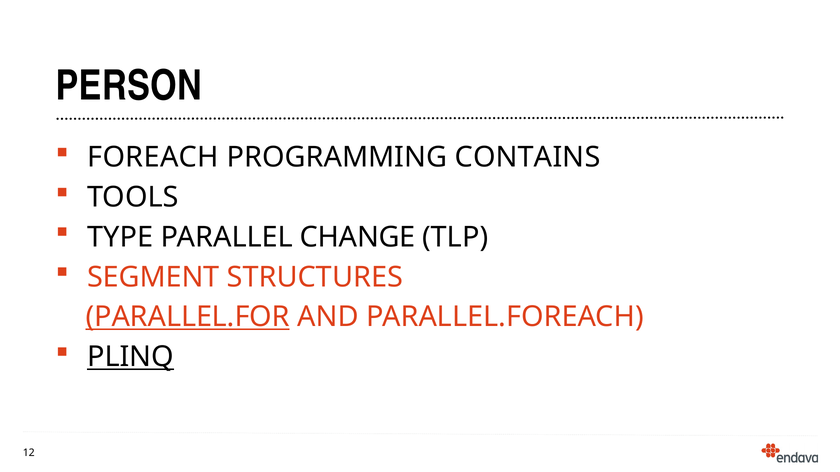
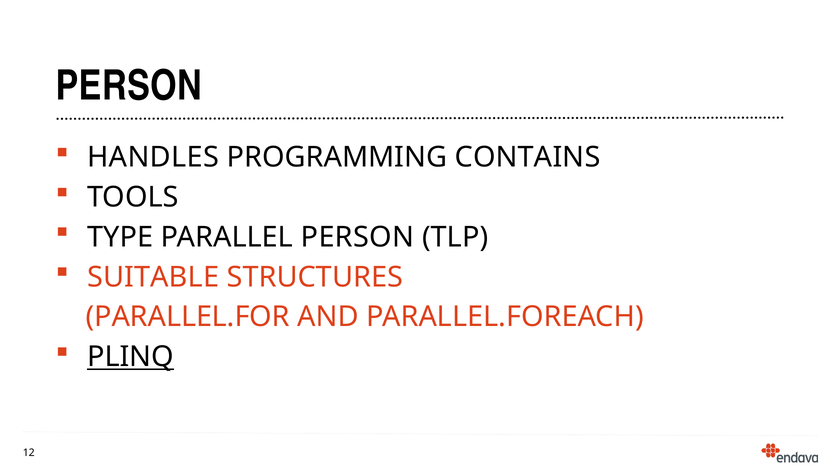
FOREACH: FOREACH -> HANDLES (153, 158)
PARALLEL CHANGE: CHANGE -> PERSON (357, 237)
SEGMENT: SEGMENT -> SUITABLE (153, 277)
PARALLEL.FOR underline: present -> none (188, 317)
